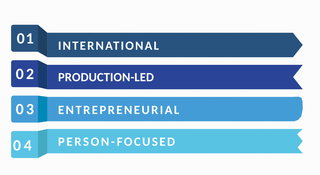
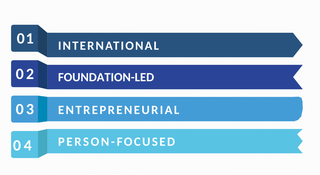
PRODUCTION-LED: PRODUCTION-LED -> FOUNDATION-LED (106, 77)
